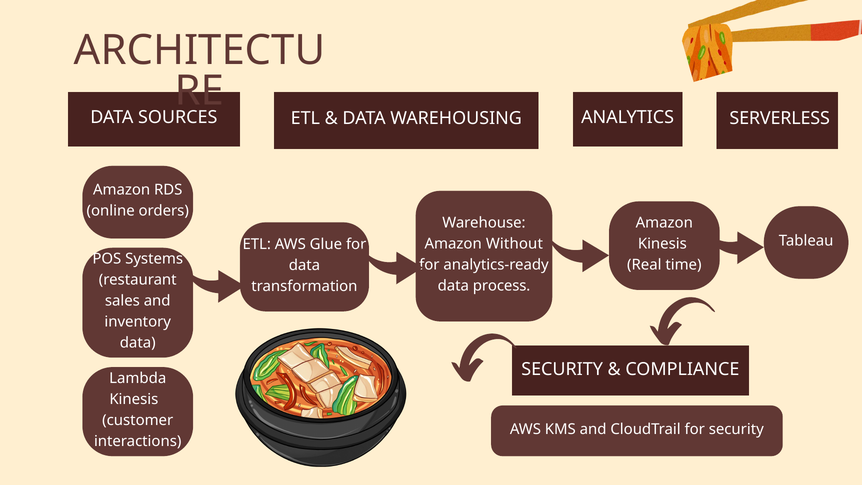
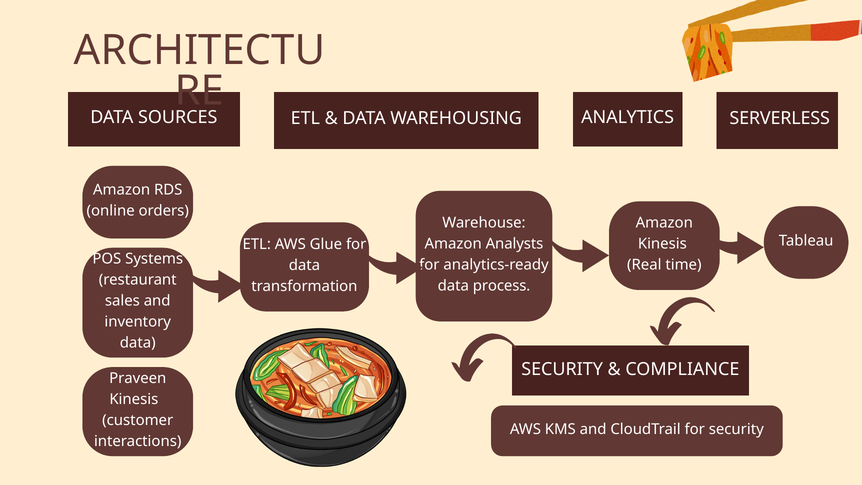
Without: Without -> Analysts (515, 244)
Lambda: Lambda -> Praveen (138, 378)
